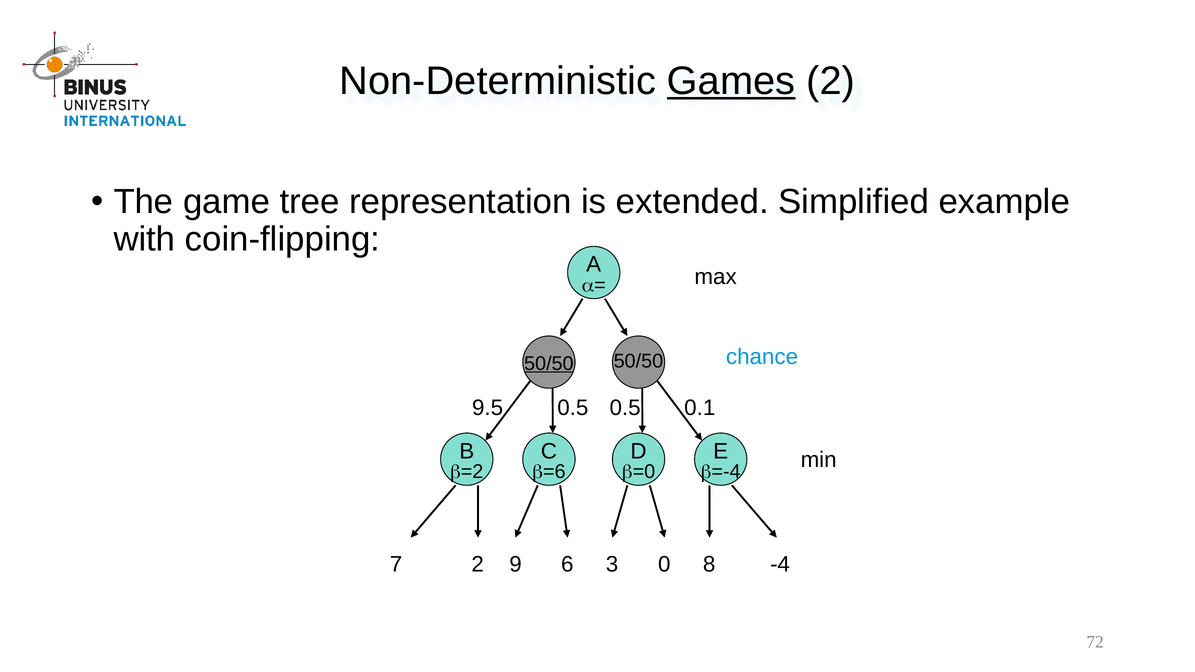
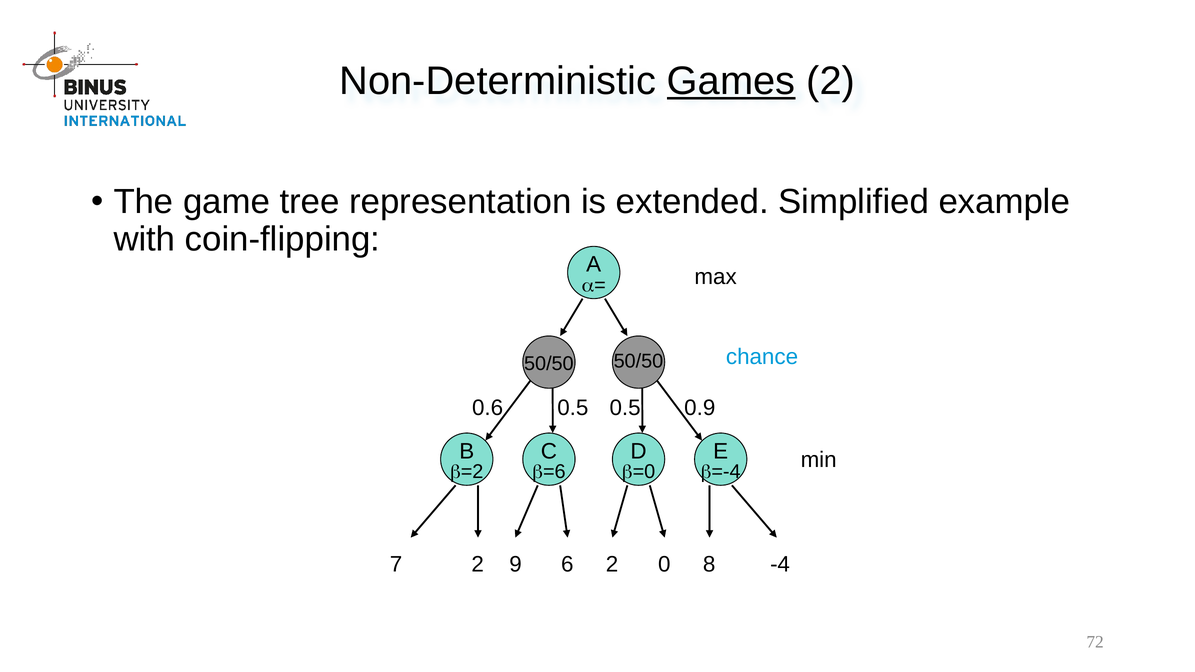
50/50 underline: present -> none (549, 364)
9.5: 9.5 -> 0.6 (488, 408)
0.1: 0.1 -> 0.9 (700, 408)
6 3: 3 -> 2 (612, 565)
